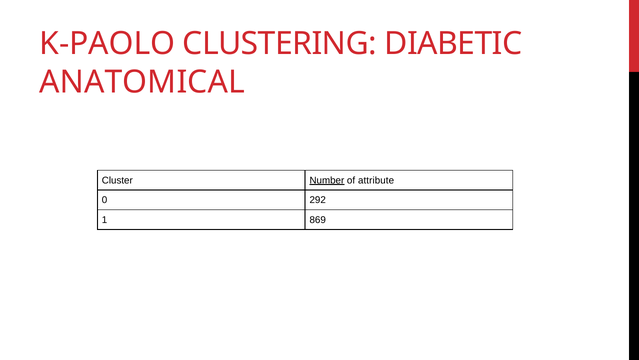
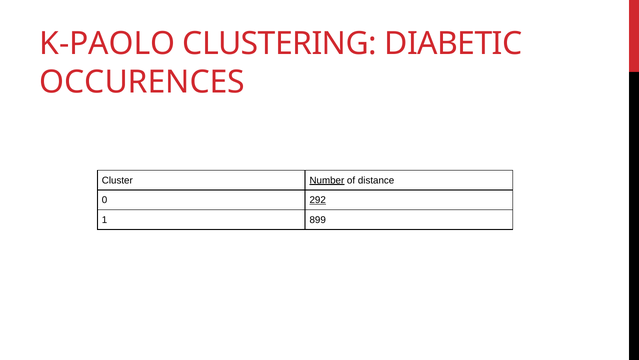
ANATOMICAL: ANATOMICAL -> OCCURENCES (142, 82)
attribute: attribute -> distance (376, 180)
292 underline: none -> present (318, 200)
869: 869 -> 899 (318, 220)
